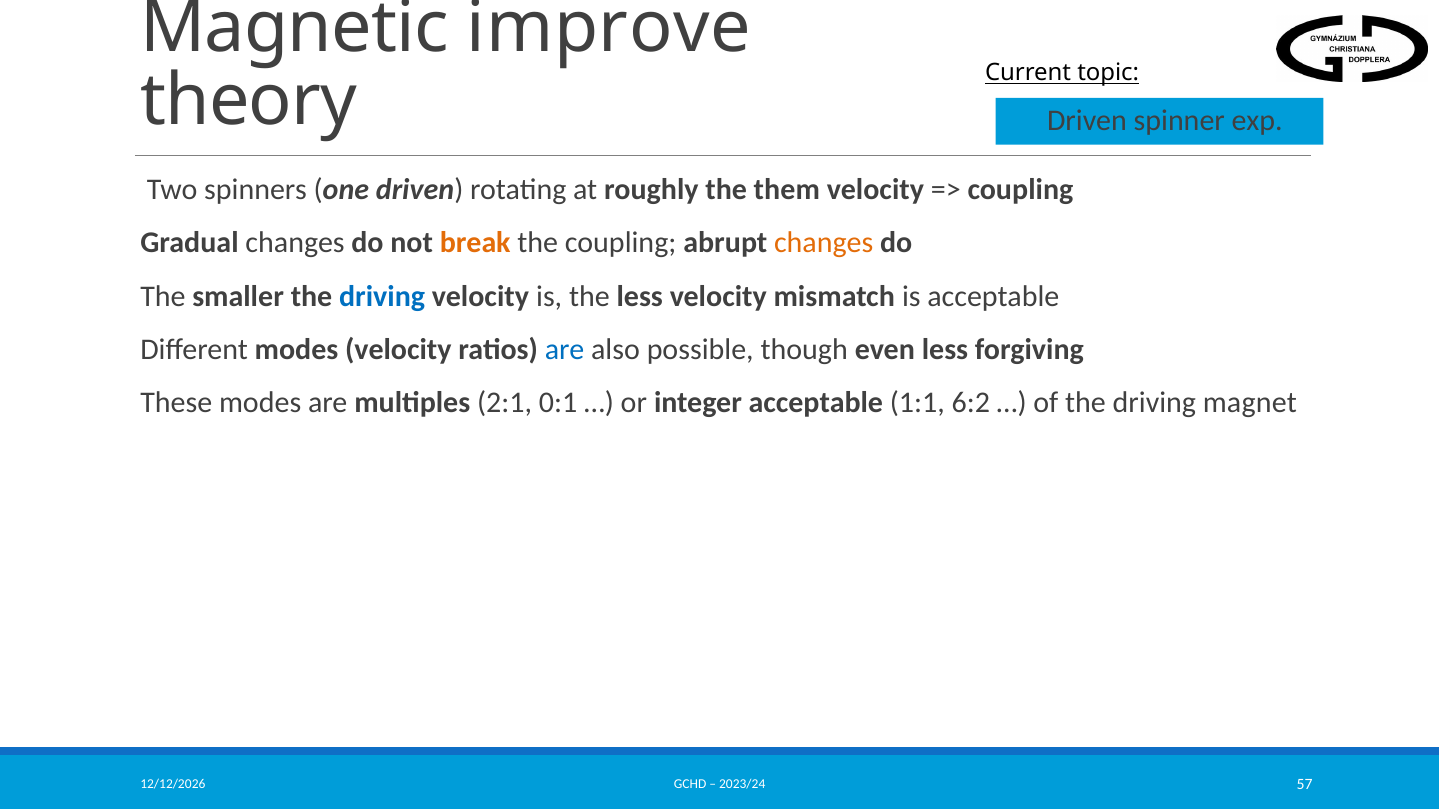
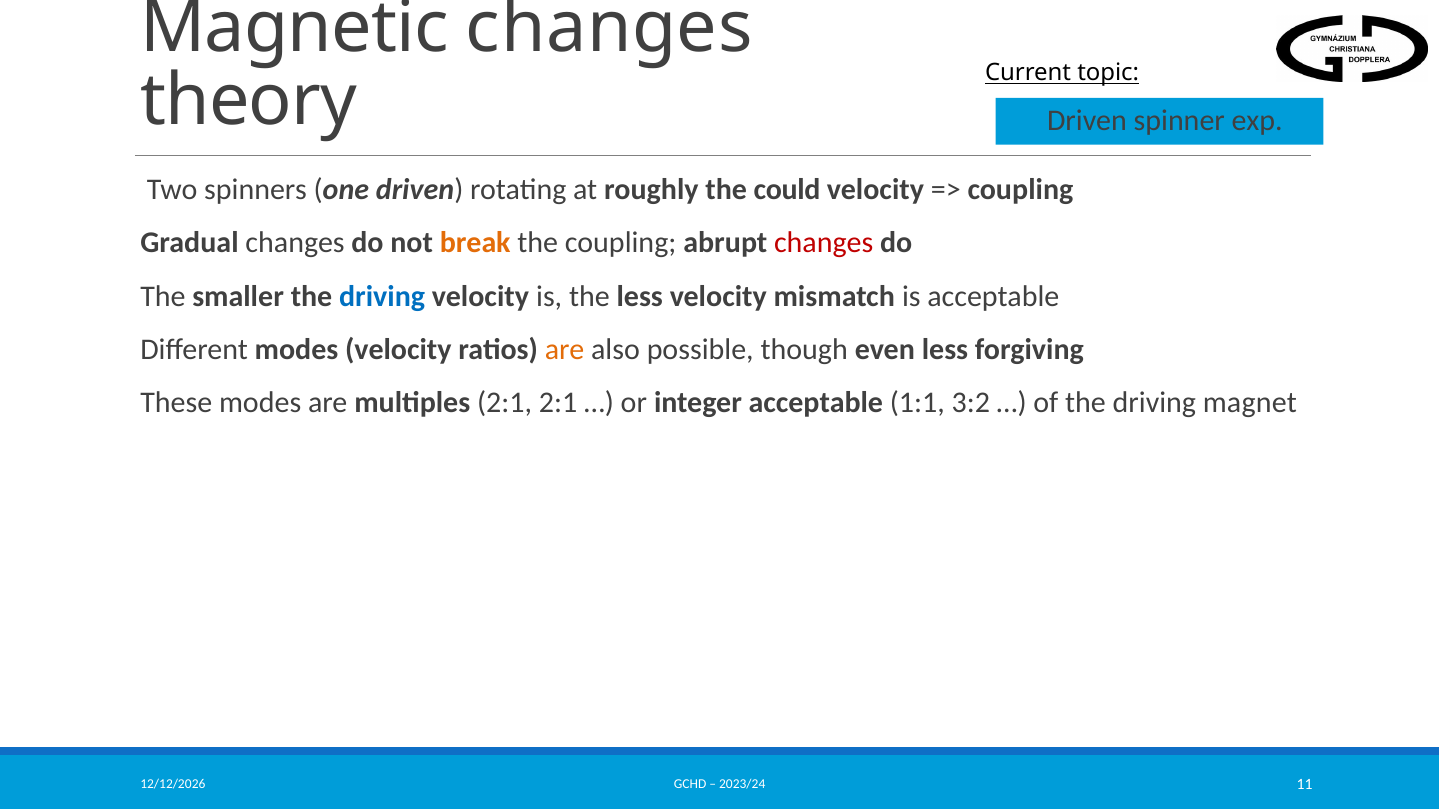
Magnetic improve: improve -> changes (609, 27)
them: them -> could (787, 190)
changes colour: orange -> red (824, 243)
are colour: blue -> orange (565, 350)
2:1 0:1: 0:1 -> 2:1 (558, 403)
6:2: 6:2 -> 3:2 (971, 403)
57: 57 -> 11 (1305, 785)
